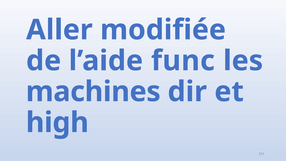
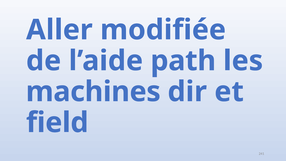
func: func -> path (183, 61)
high: high -> field (57, 123)
